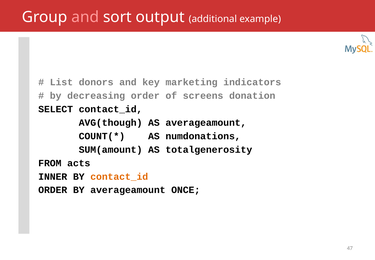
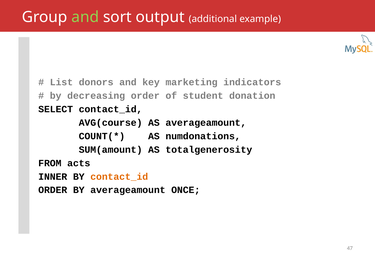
and colour: pink -> light green (85, 17)
screens: screens -> student (203, 96)
AVG(though: AVG(though -> AVG(course (111, 122)
